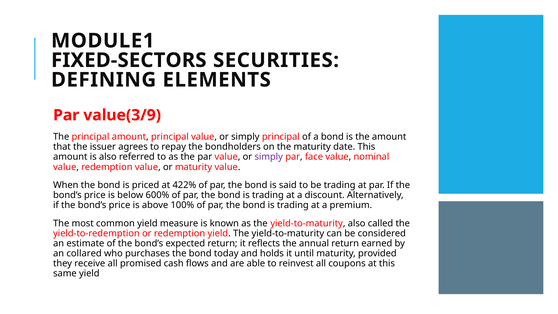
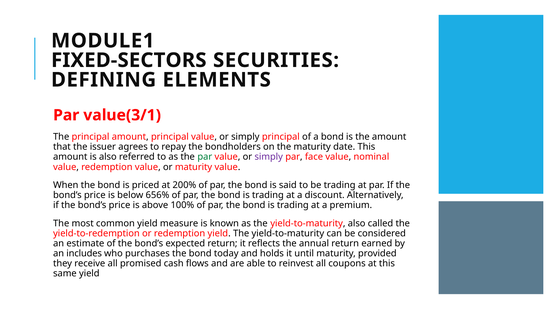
value(3/9: value(3/9 -> value(3/1 (122, 115)
par colour: black -> green (205, 157)
422%: 422% -> 200% (184, 185)
600%: 600% -> 656% (157, 195)
collared: collared -> includes (84, 253)
